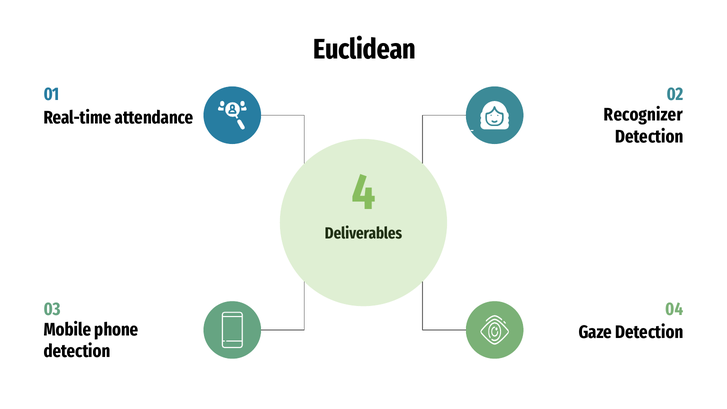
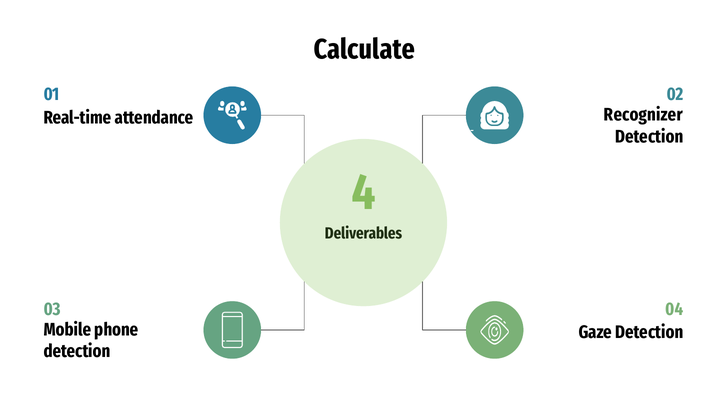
Euclidean: Euclidean -> Calculate (364, 49)
